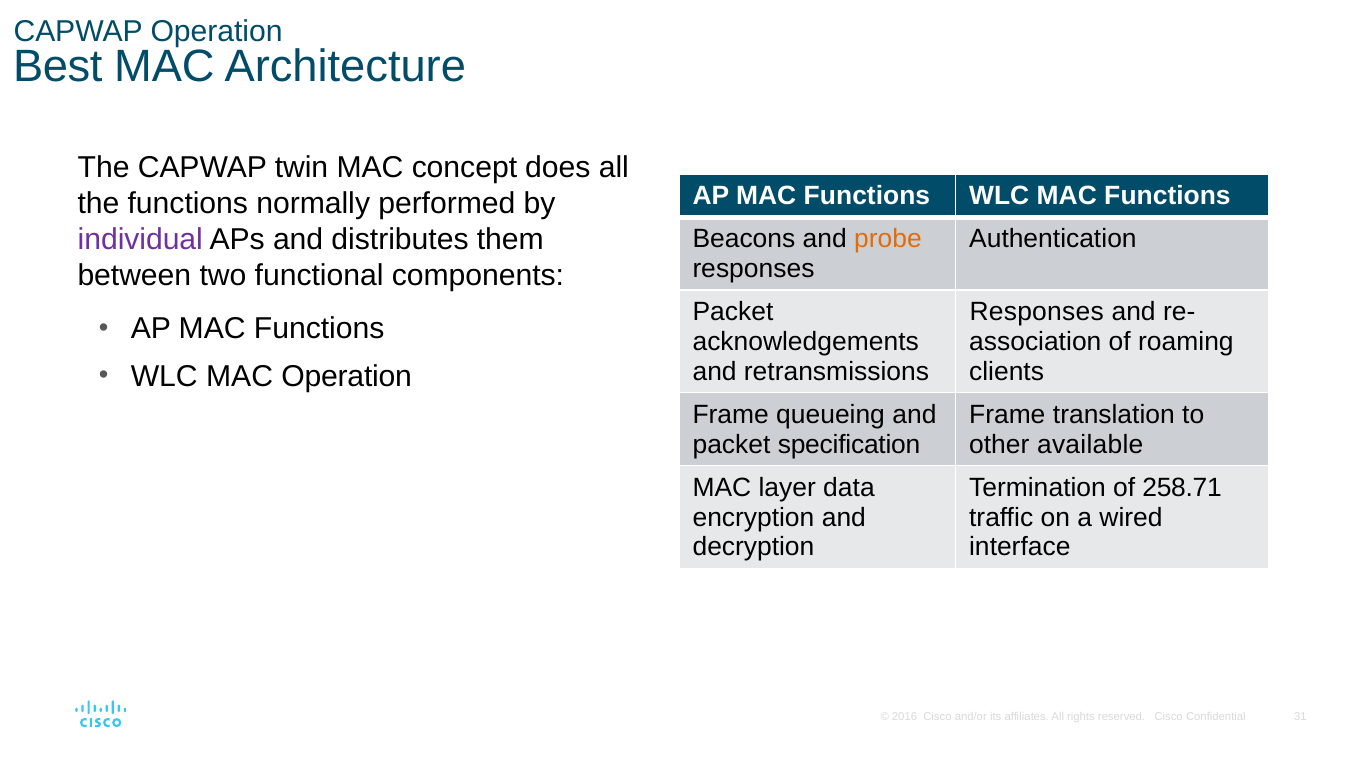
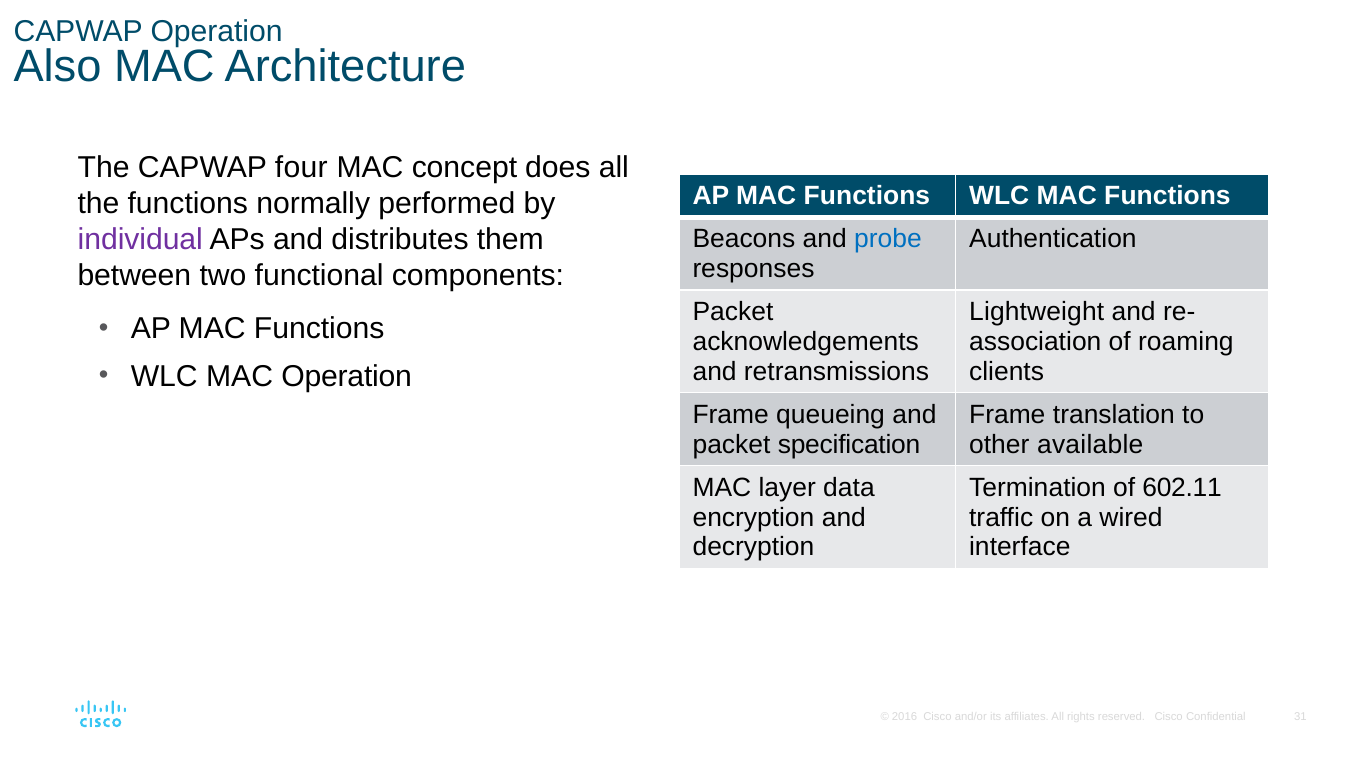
Best: Best -> Also (58, 67)
twin: twin -> four (301, 167)
probe colour: orange -> blue (888, 239)
Responses: Responses -> Lightweight (1037, 312)
258.71: 258.71 -> 602.11 (1182, 488)
